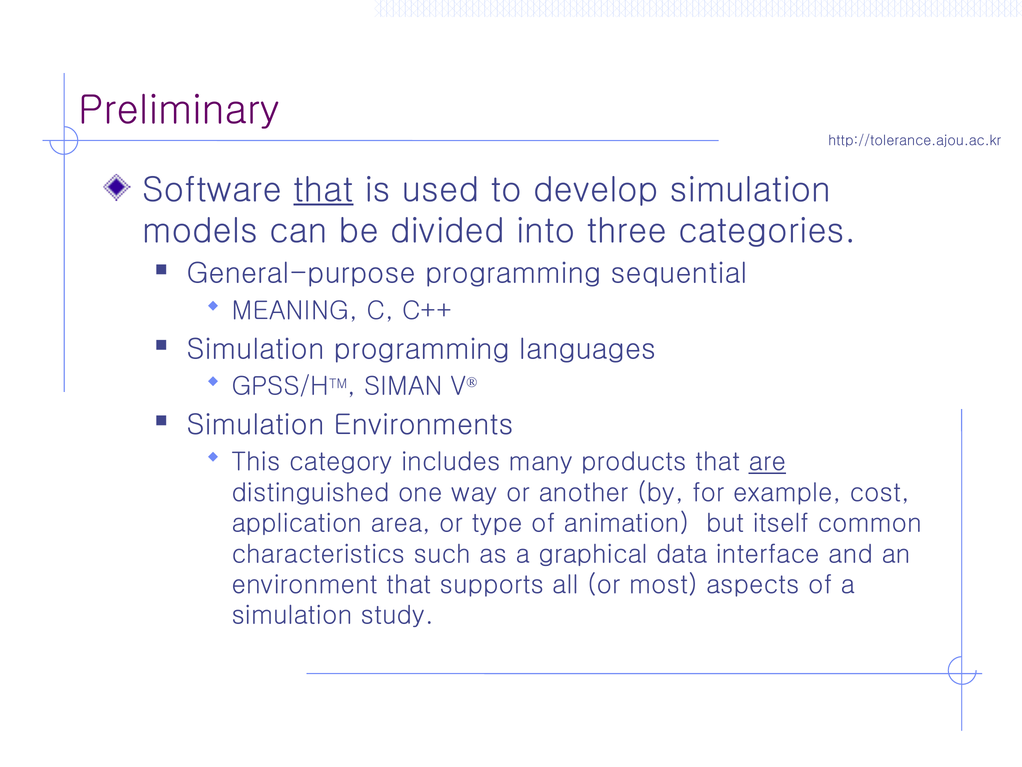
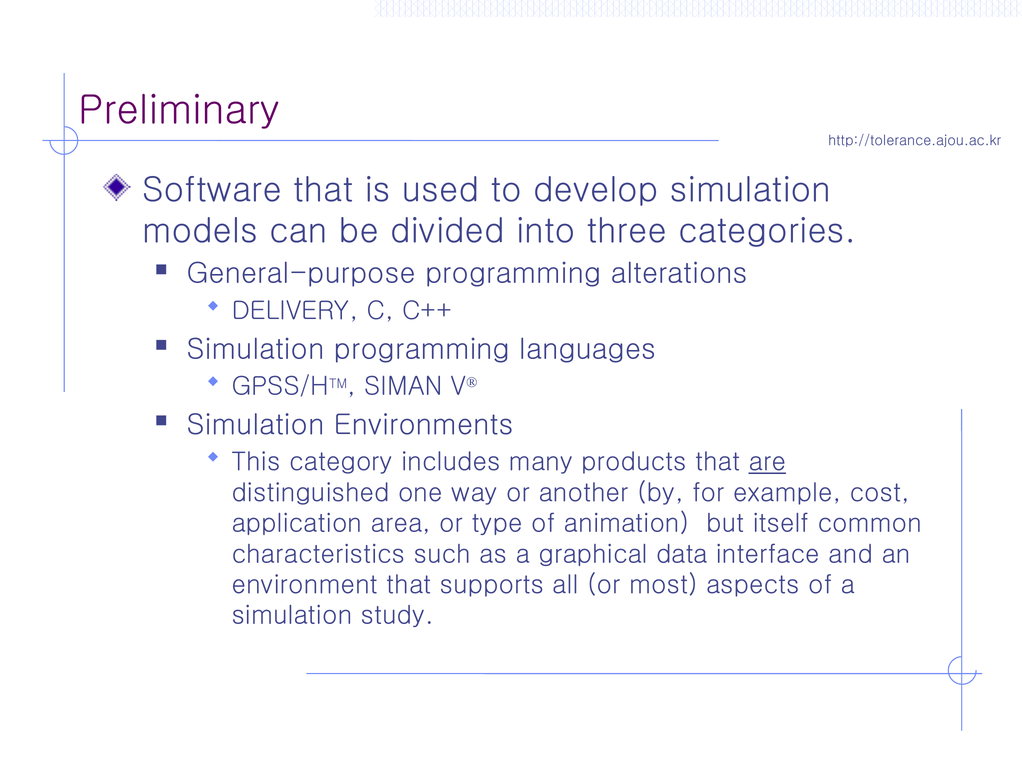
that underline: present -> none (323, 190)
sequential: sequential -> alterations (679, 273)
MEANING: MEANING -> DELIVERY (295, 311)
